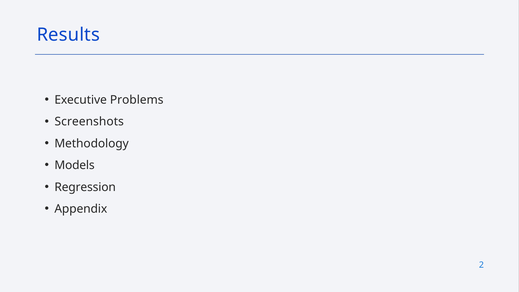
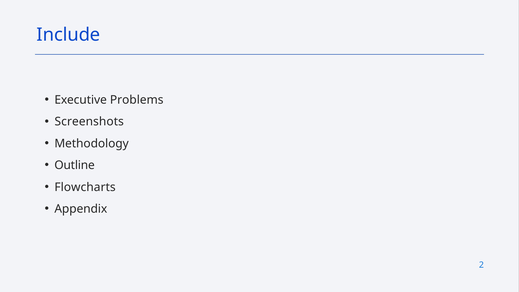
Results: Results -> Include (68, 35)
Models: Models -> Outline (75, 165)
Regression: Regression -> Flowcharts (85, 187)
